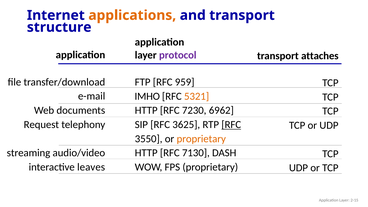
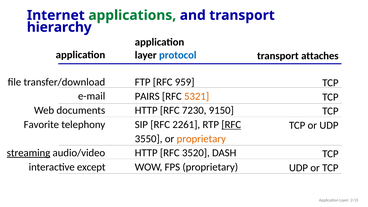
applications colour: orange -> green (132, 15)
structure: structure -> hierarchy (59, 27)
protocol colour: purple -> blue (178, 55)
IMHO: IMHO -> PAIRS (147, 96)
6962: 6962 -> 9150 (221, 110)
Request: Request -> Favorite (41, 124)
3625: 3625 -> 2261 (186, 125)
streaming underline: none -> present (29, 153)
7130: 7130 -> 3520 (196, 153)
leaves: leaves -> except (91, 167)
